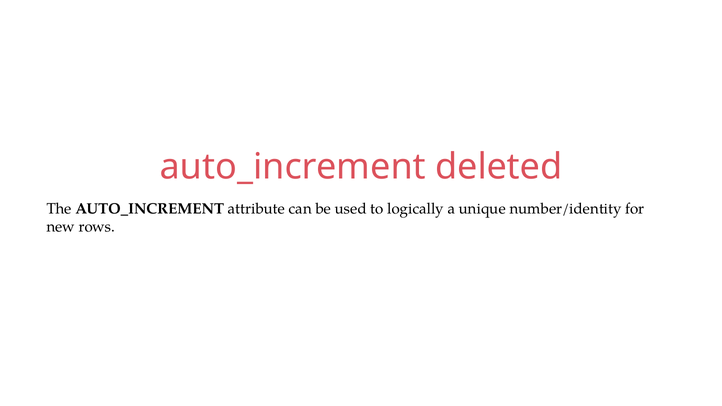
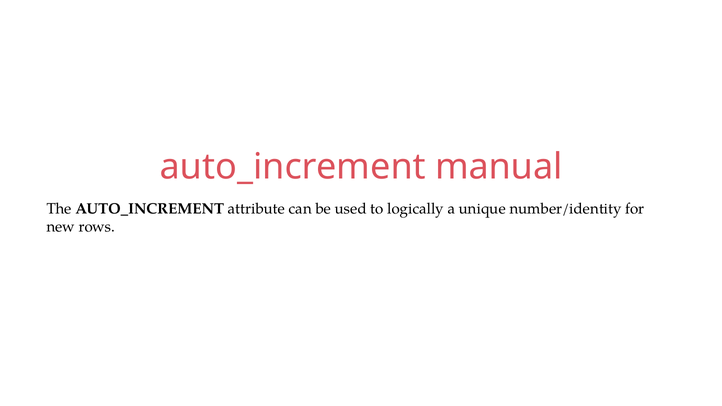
deleted: deleted -> manual (499, 167)
